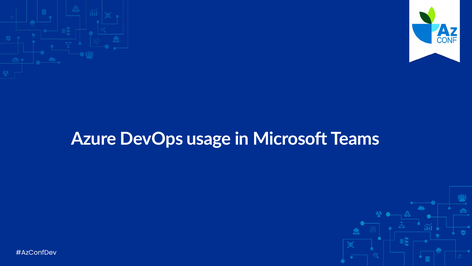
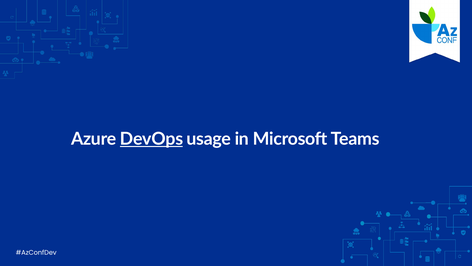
DevOps underline: none -> present (152, 139)
